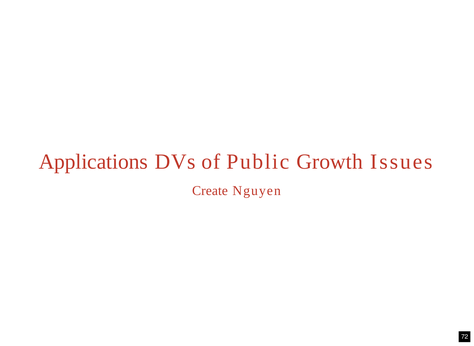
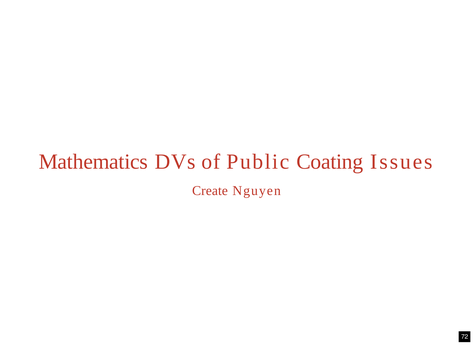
Applications: Applications -> Mathematics (93, 162)
Growth: Growth -> Coating (330, 162)
